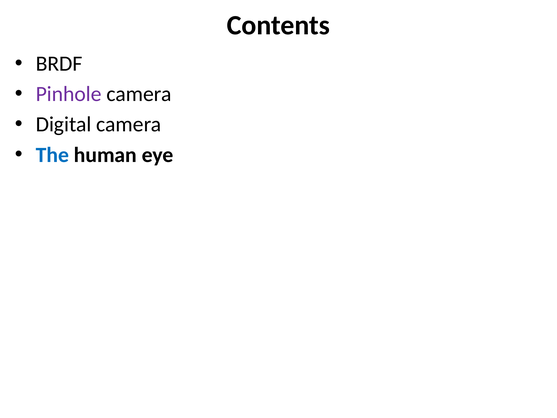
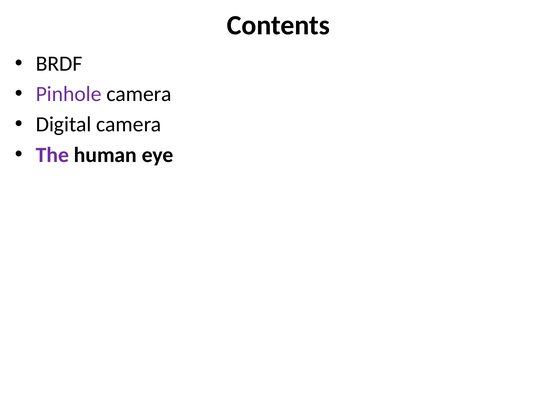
The colour: blue -> purple (52, 155)
